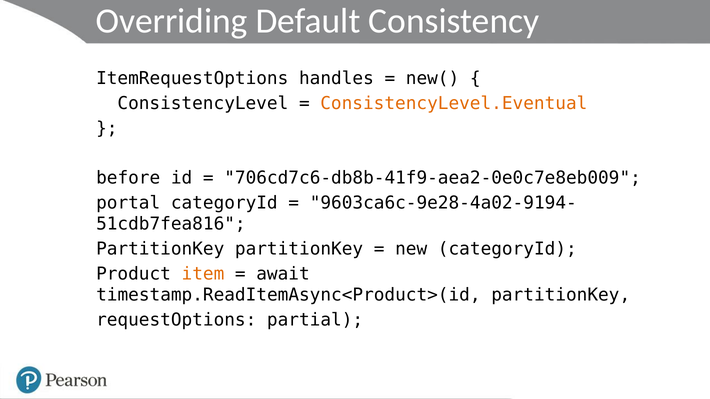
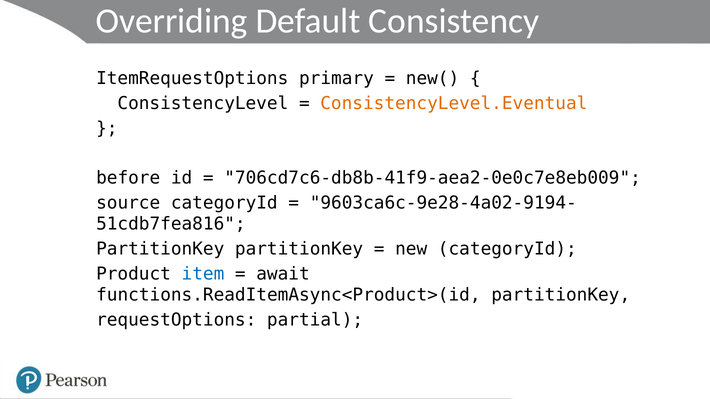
handles: handles -> primary (336, 79)
portal: portal -> source (128, 203)
item colour: orange -> blue (203, 274)
timestamp.ReadItemAsync<Product>(id: timestamp.ReadItemAsync<Product>(id -> functions.ReadItemAsync<Product>(id (288, 295)
